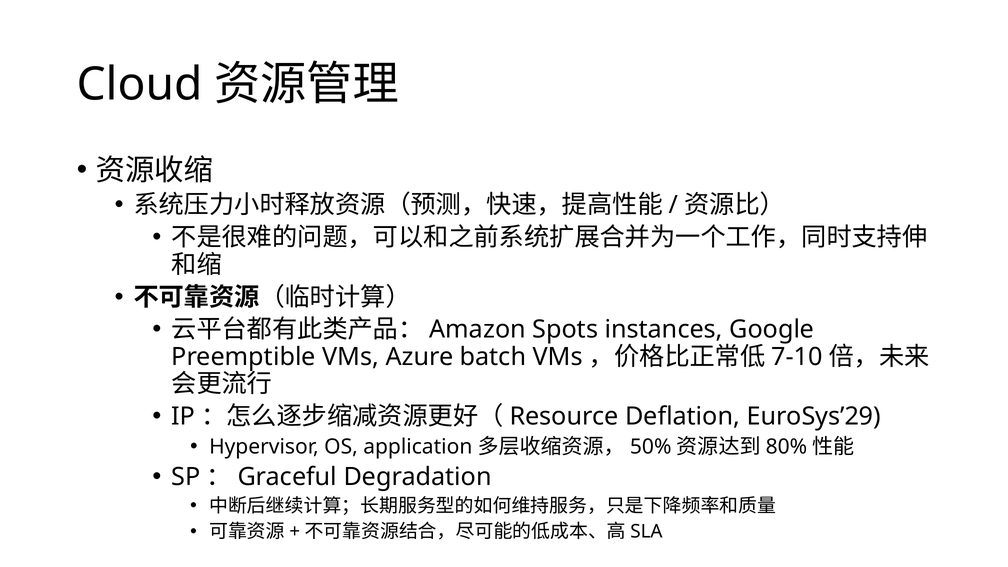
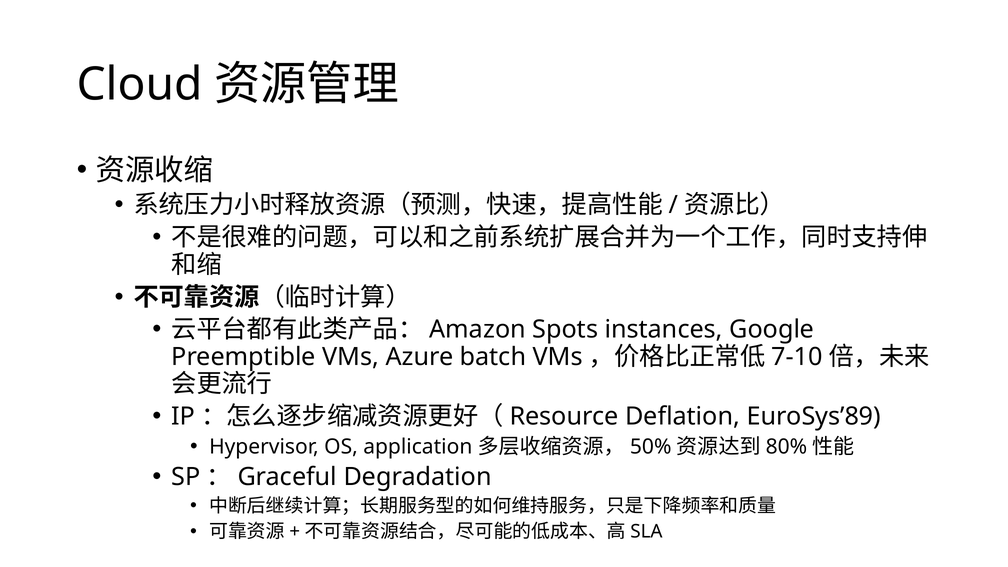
EuroSys’29: EuroSys’29 -> EuroSys’89 (814, 416)
